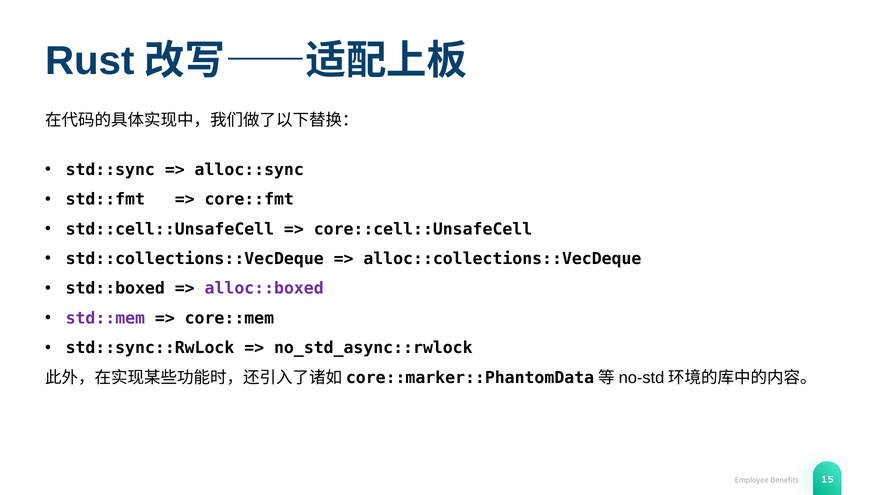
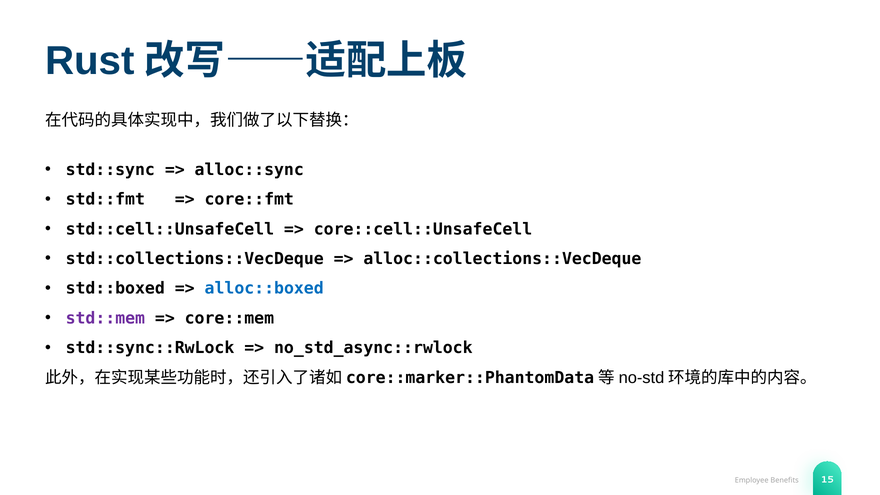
alloc::boxed colour: purple -> blue (264, 289)
